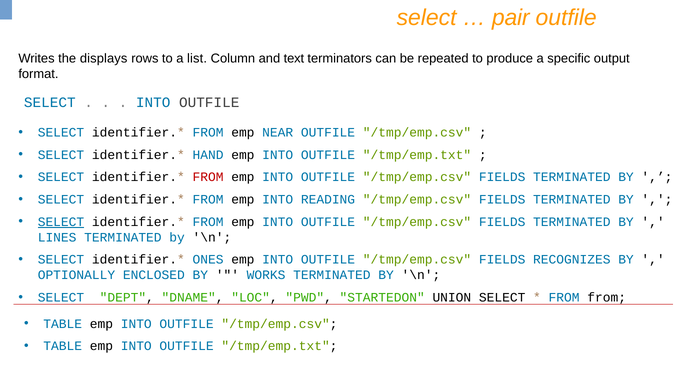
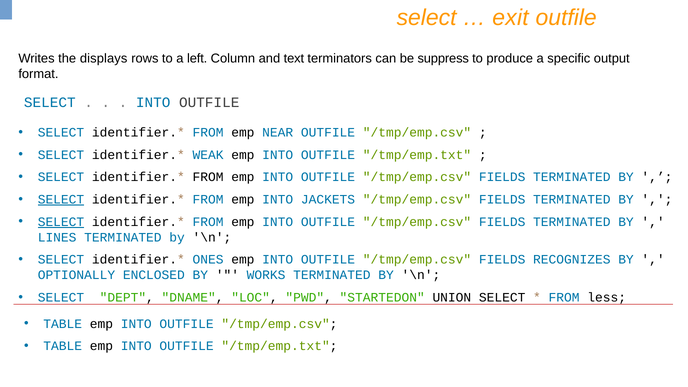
pair: pair -> exit (511, 18)
list: list -> left (197, 58)
repeated: repeated -> suppress (443, 58)
HAND: HAND -> WEAK (208, 155)
FROM colour: red -> black (208, 177)
SELECT underline: none -> present (61, 199)
READING: READING -> JACKETS (328, 199)
FROM from: from -> less (607, 297)
